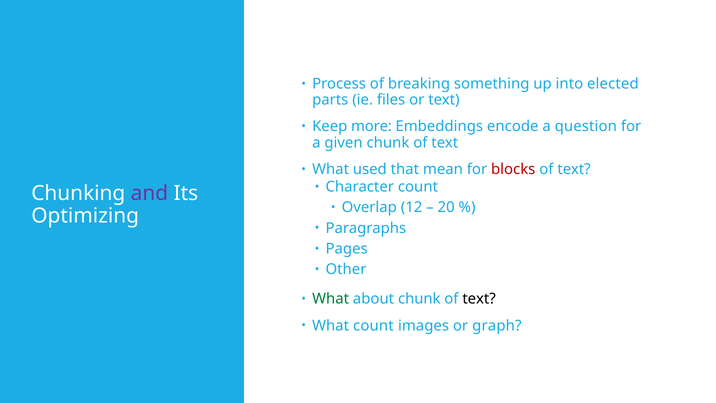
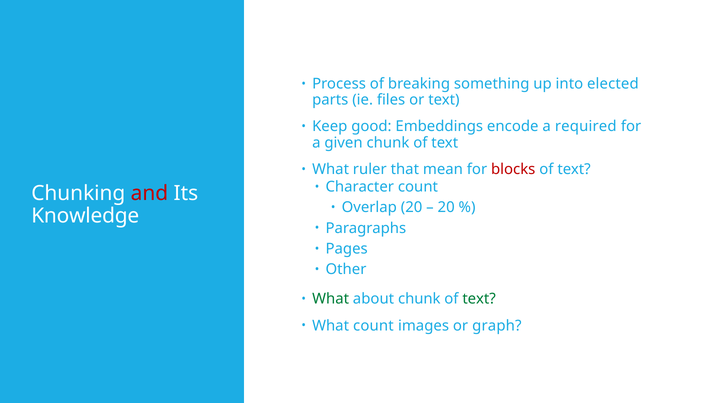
more: more -> good (371, 126)
question: question -> required (586, 126)
used: used -> ruler (370, 169)
and colour: purple -> red (149, 193)
Overlap 12: 12 -> 20 (412, 207)
Optimizing: Optimizing -> Knowledge (85, 216)
text colour: black -> green (479, 299)
